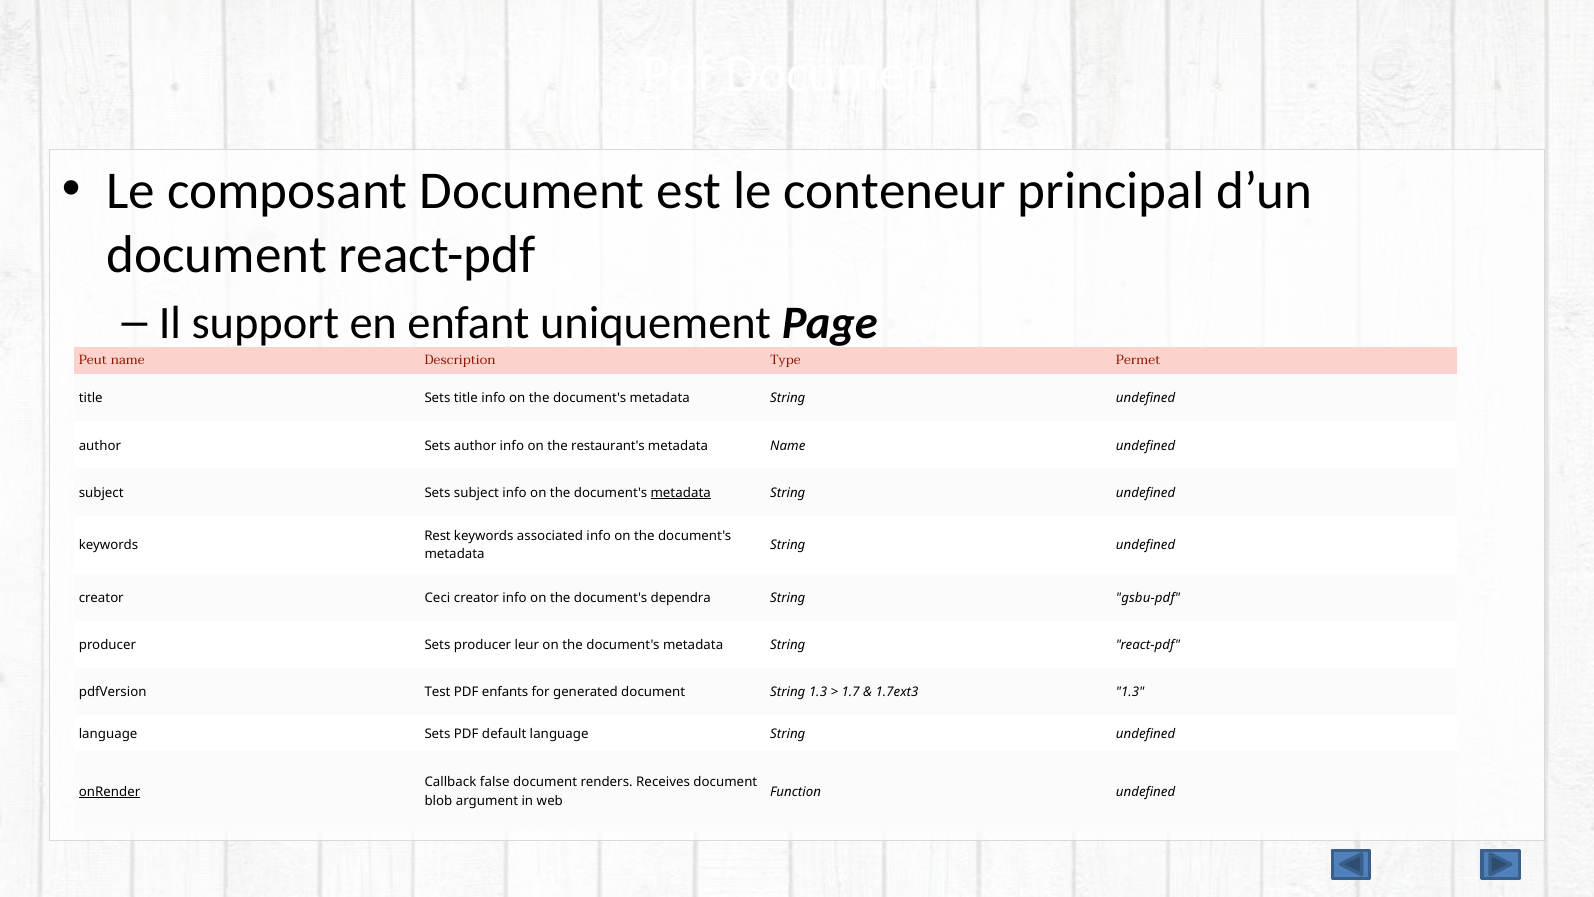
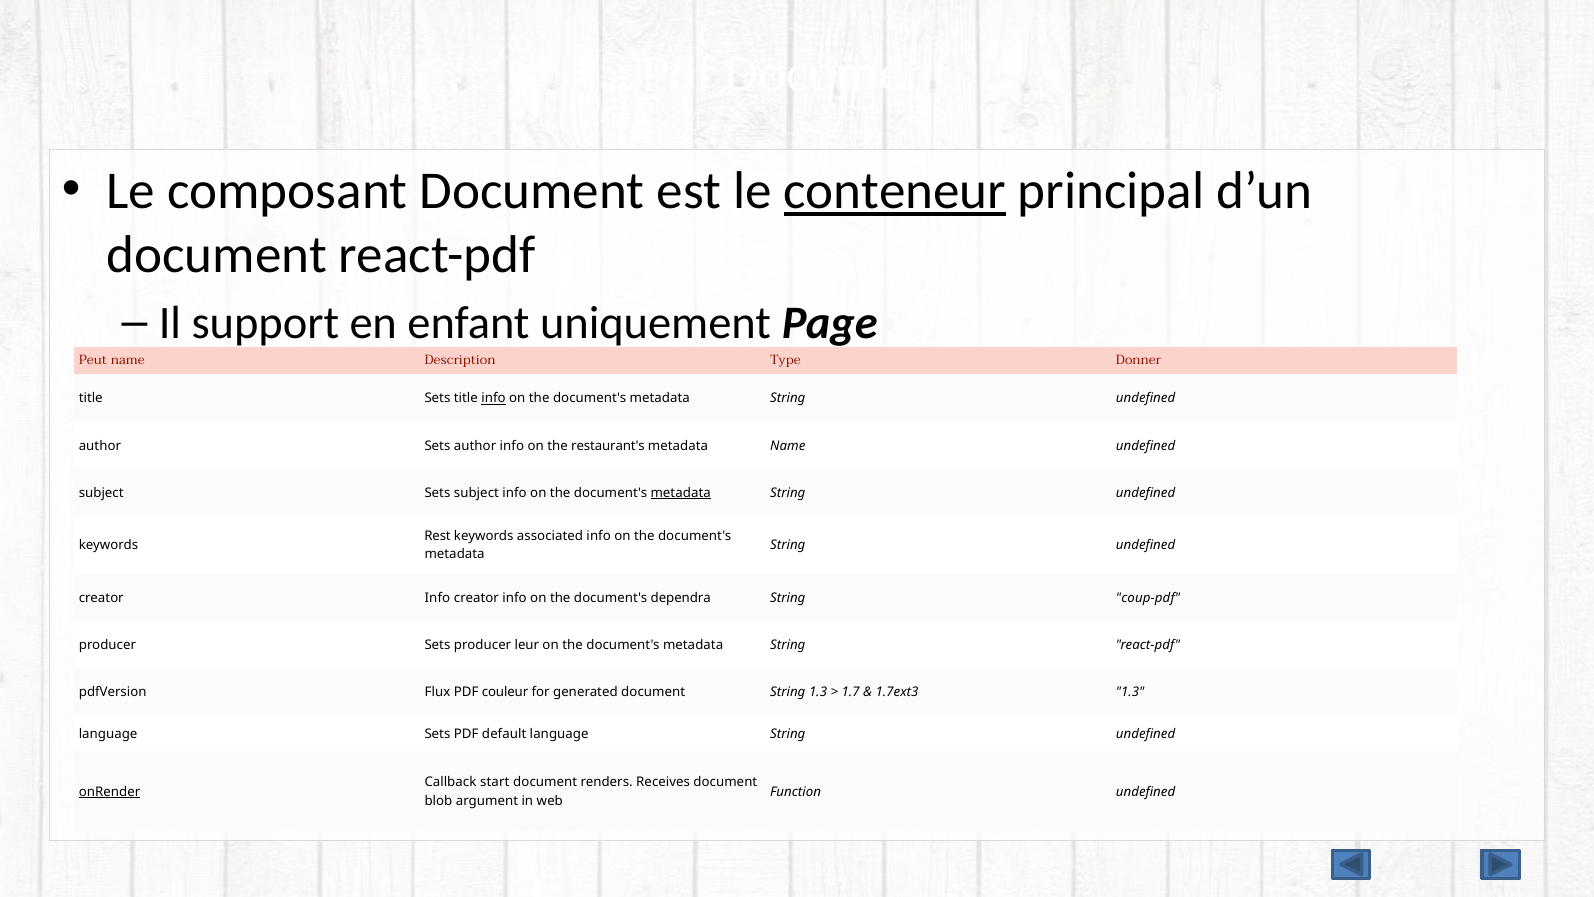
conteneur underline: none -> present (895, 191)
Permet: Permet -> Donner (1138, 360)
info underline: none -> present (494, 398)
Ceci: Ceci -> Info (437, 598)
gsbu-pdf: gsbu-pdf -> coup-pdf (1148, 598)
Test: Test -> Flux (437, 692)
enfants: enfants -> couleur (505, 692)
false: false -> start (495, 782)
